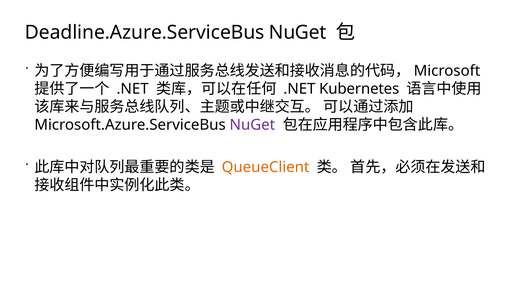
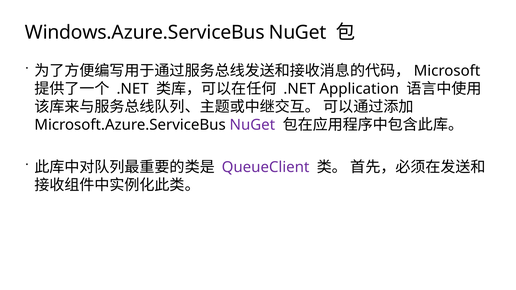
Deadline.Azure.ServiceBus: Deadline.Azure.ServiceBus -> Windows.Azure.ServiceBus (145, 32)
Kubernetes: Kubernetes -> Application (359, 89)
QueueClient colour: orange -> purple (266, 167)
